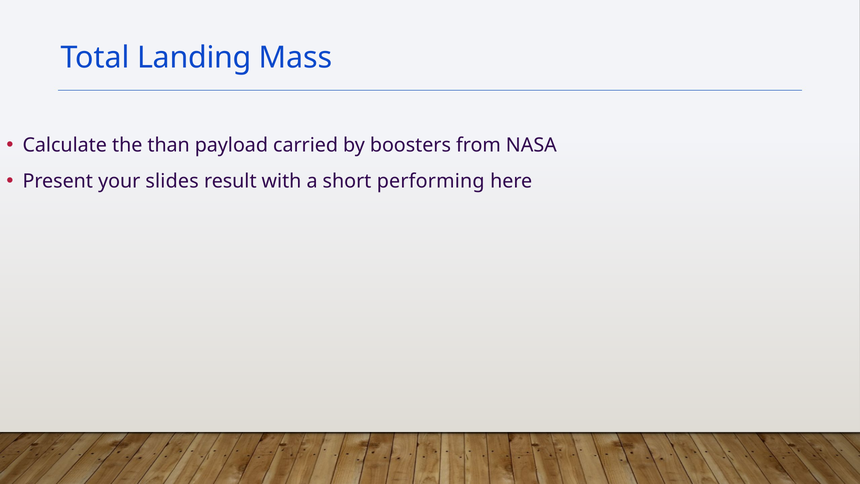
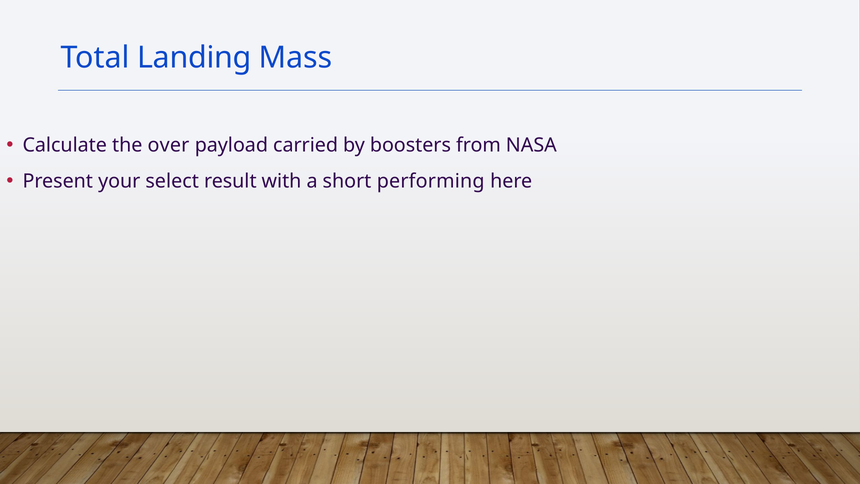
than: than -> over (168, 145)
slides: slides -> select (172, 181)
